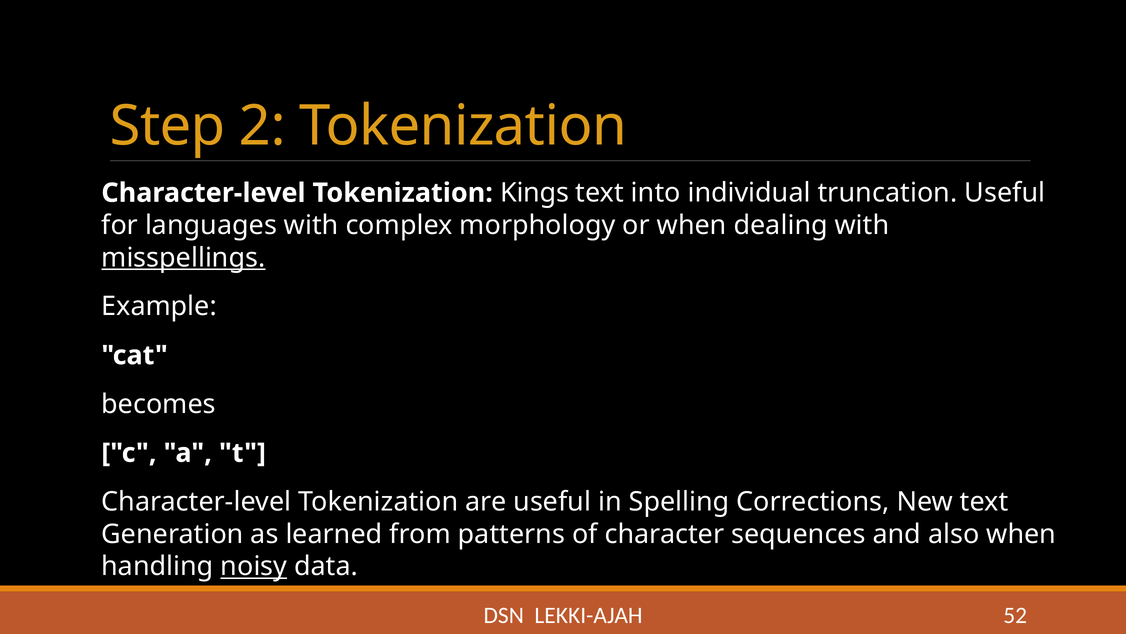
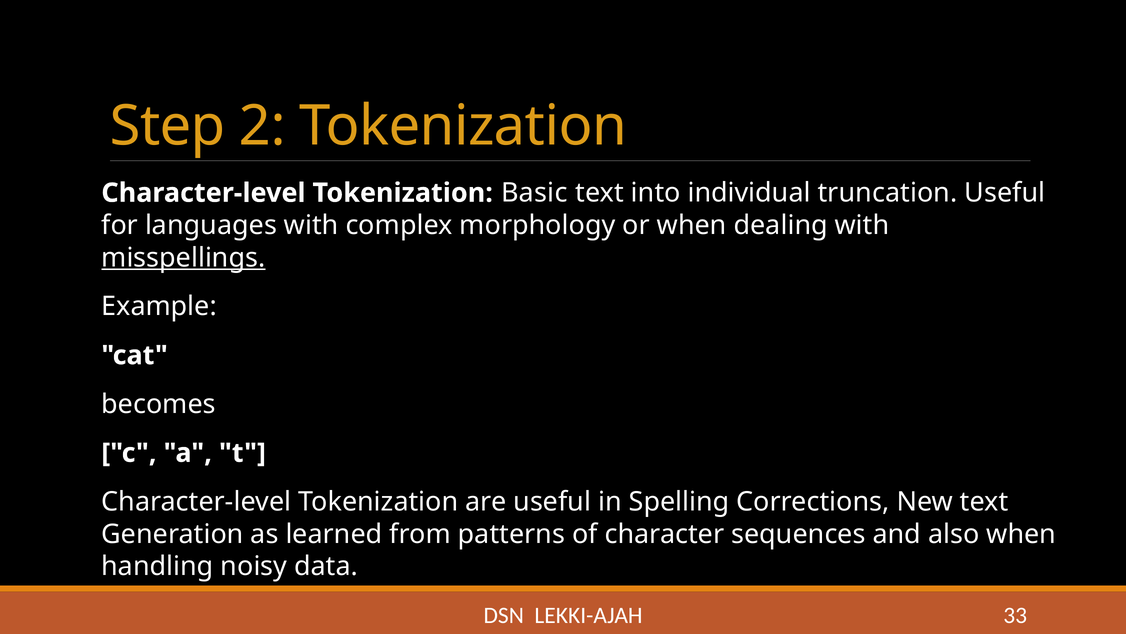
Kings: Kings -> Basic (534, 193)
noisy underline: present -> none (254, 566)
52: 52 -> 33 (1015, 615)
